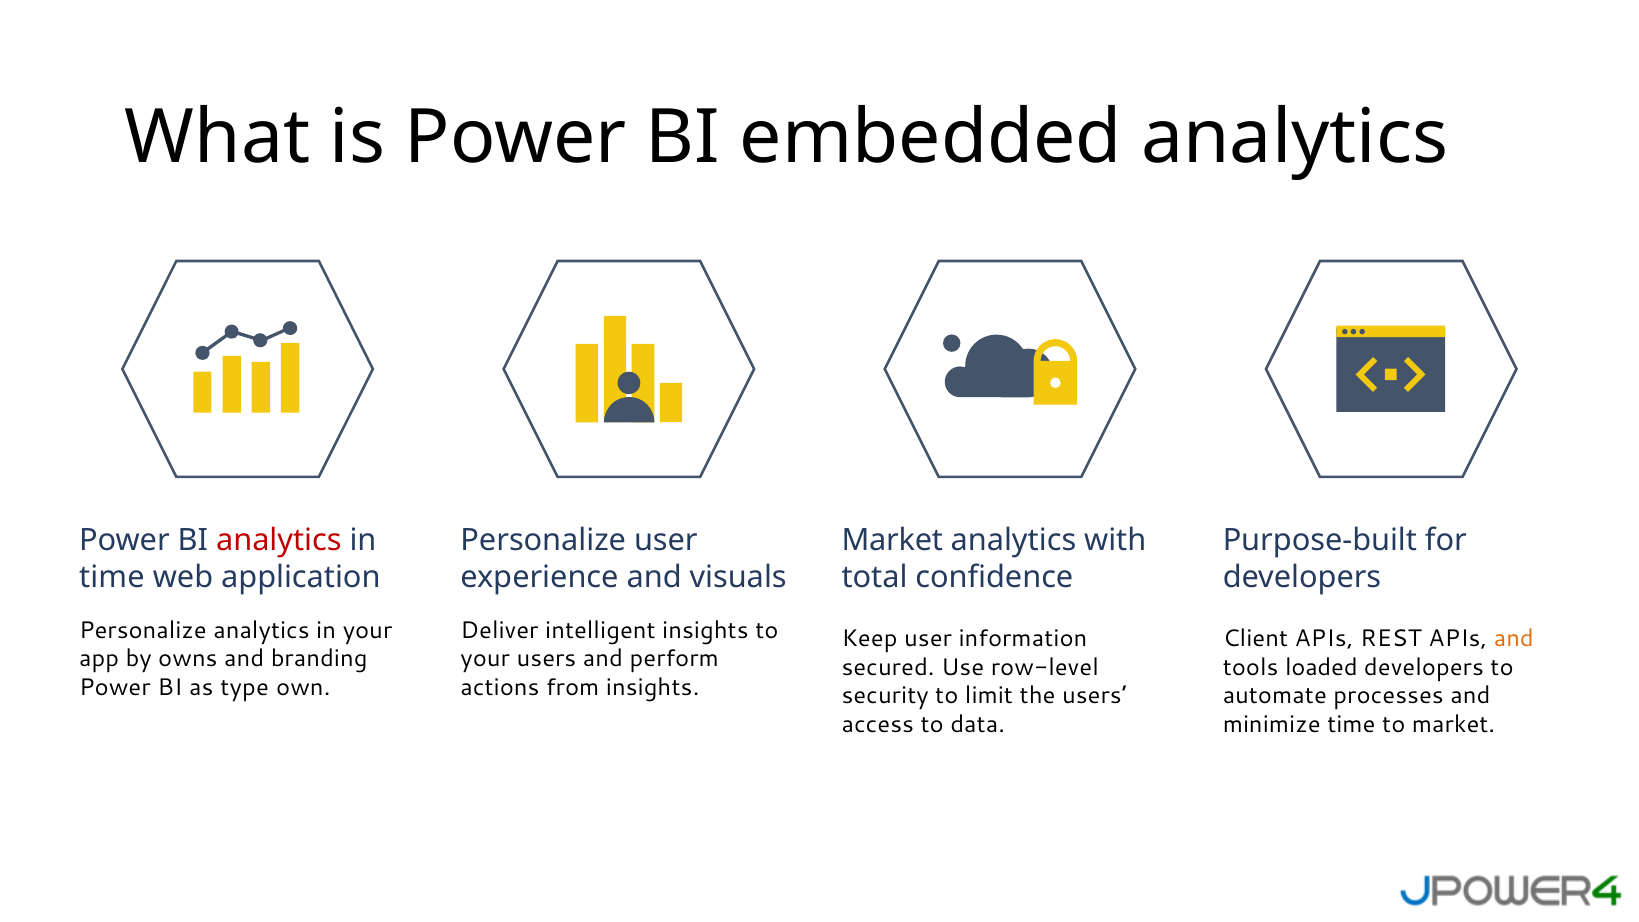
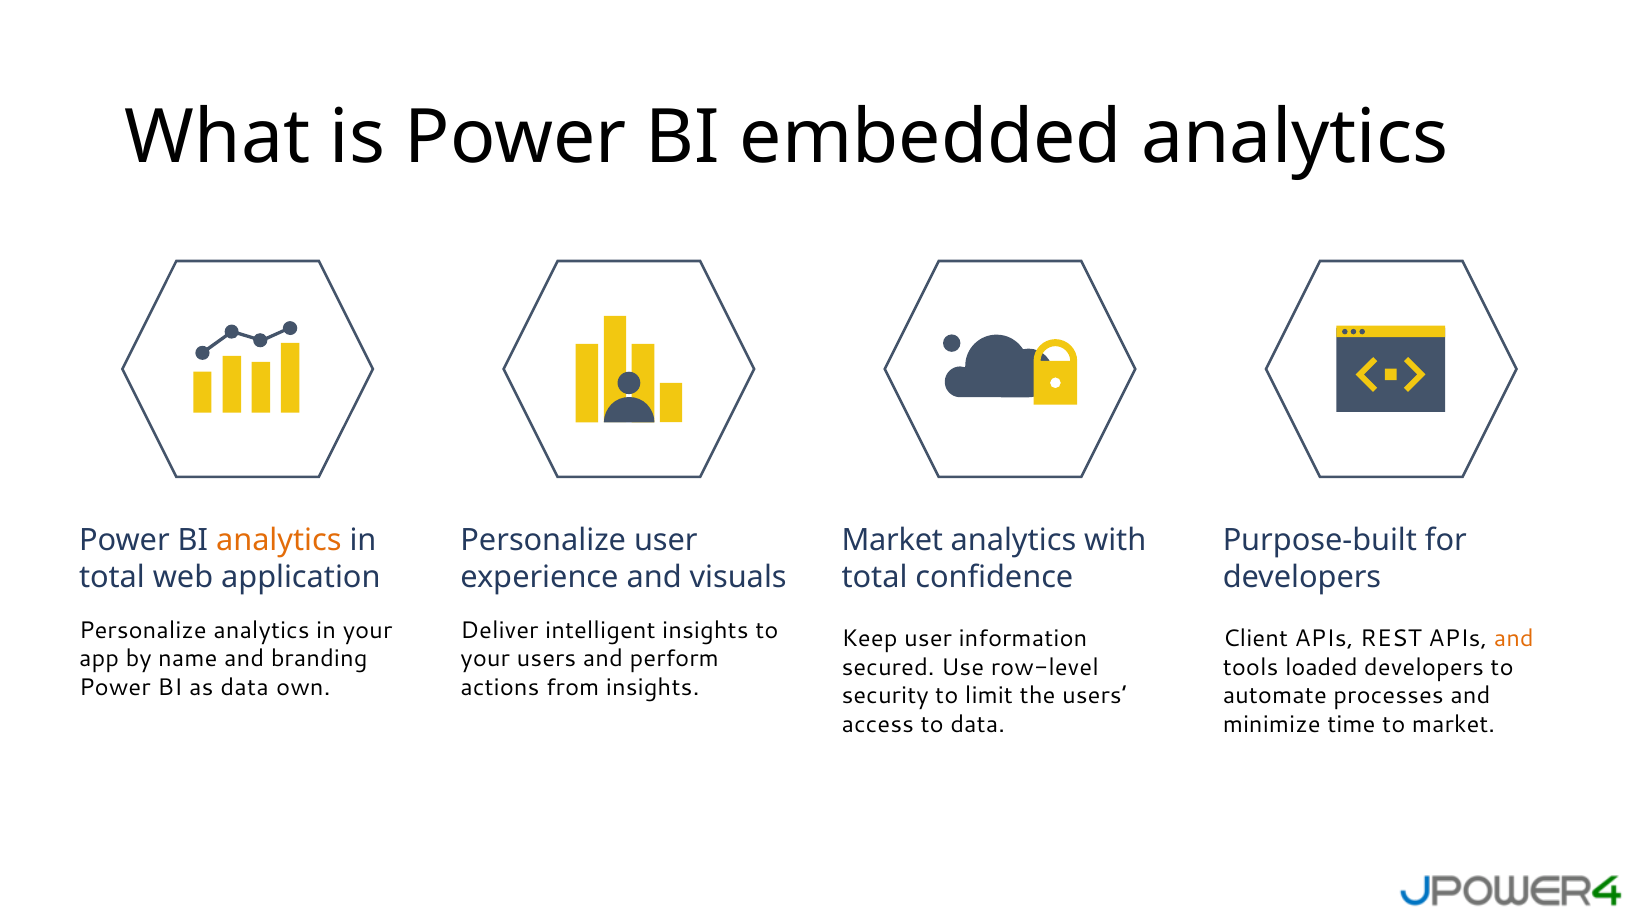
analytics colour: red -> orange (279, 541)
time: time -> total (112, 577)
owns: owns -> name (188, 659)
as type: type -> data (245, 688)
